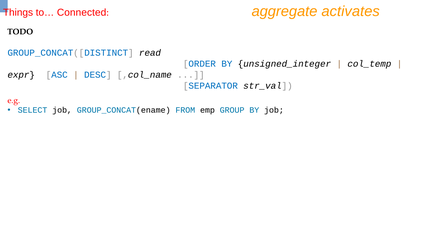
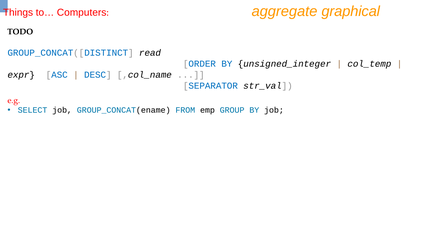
activates: activates -> graphical (351, 11)
Connected: Connected -> Computers (82, 13)
